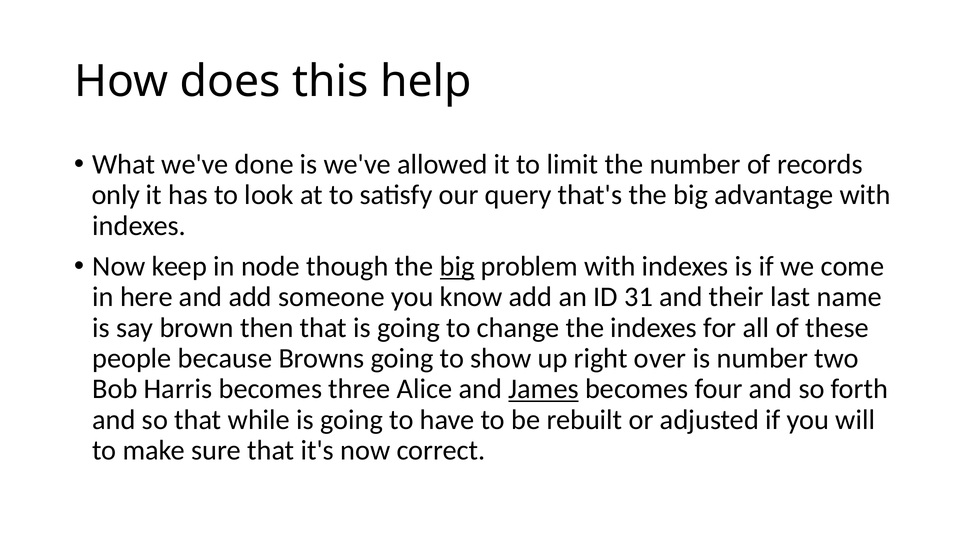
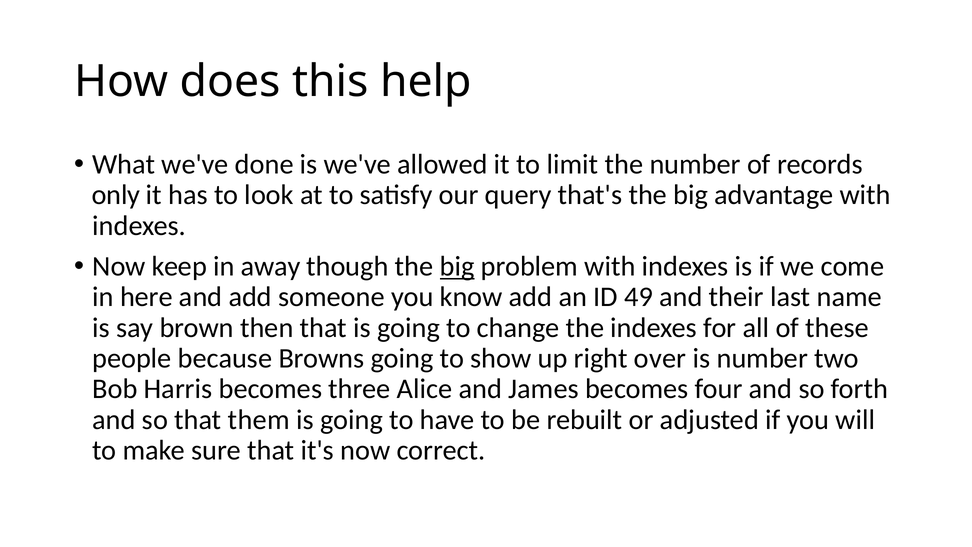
node: node -> away (271, 266)
31: 31 -> 49 (639, 297)
James underline: present -> none (544, 389)
while: while -> them (259, 419)
